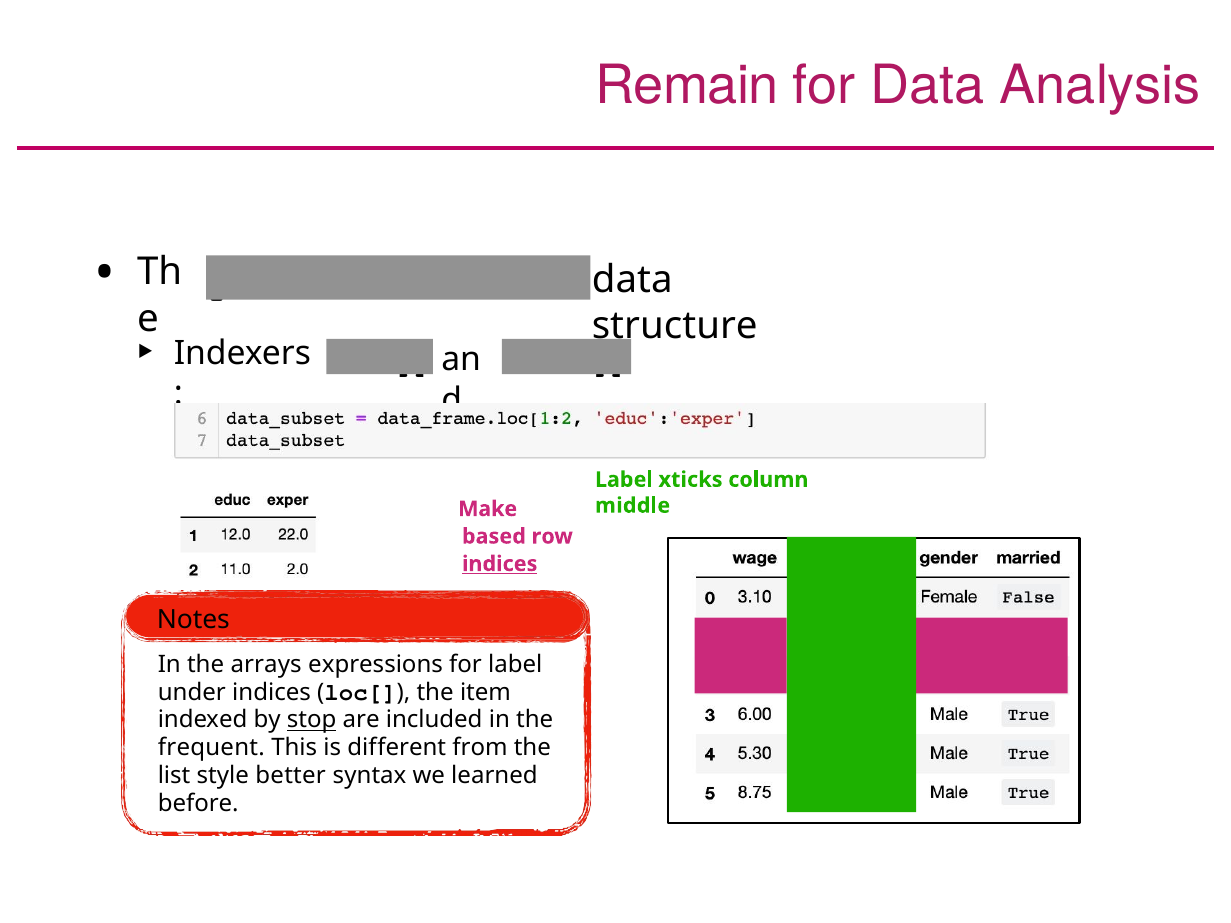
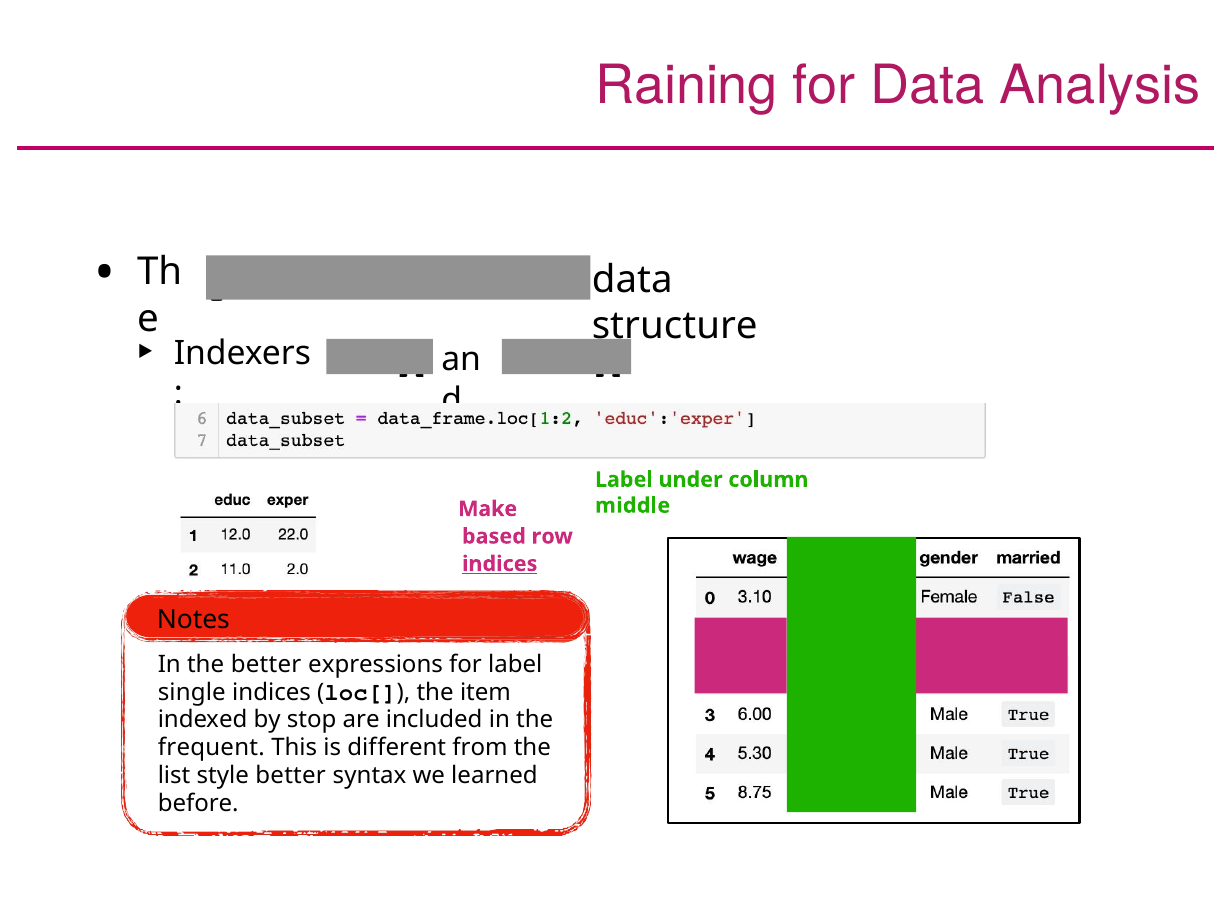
Remain: Remain -> Raining (687, 86)
xticks: xticks -> under (691, 480)
the arrays: arrays -> better (266, 665)
under: under -> single (192, 693)
stop underline: present -> none (312, 720)
